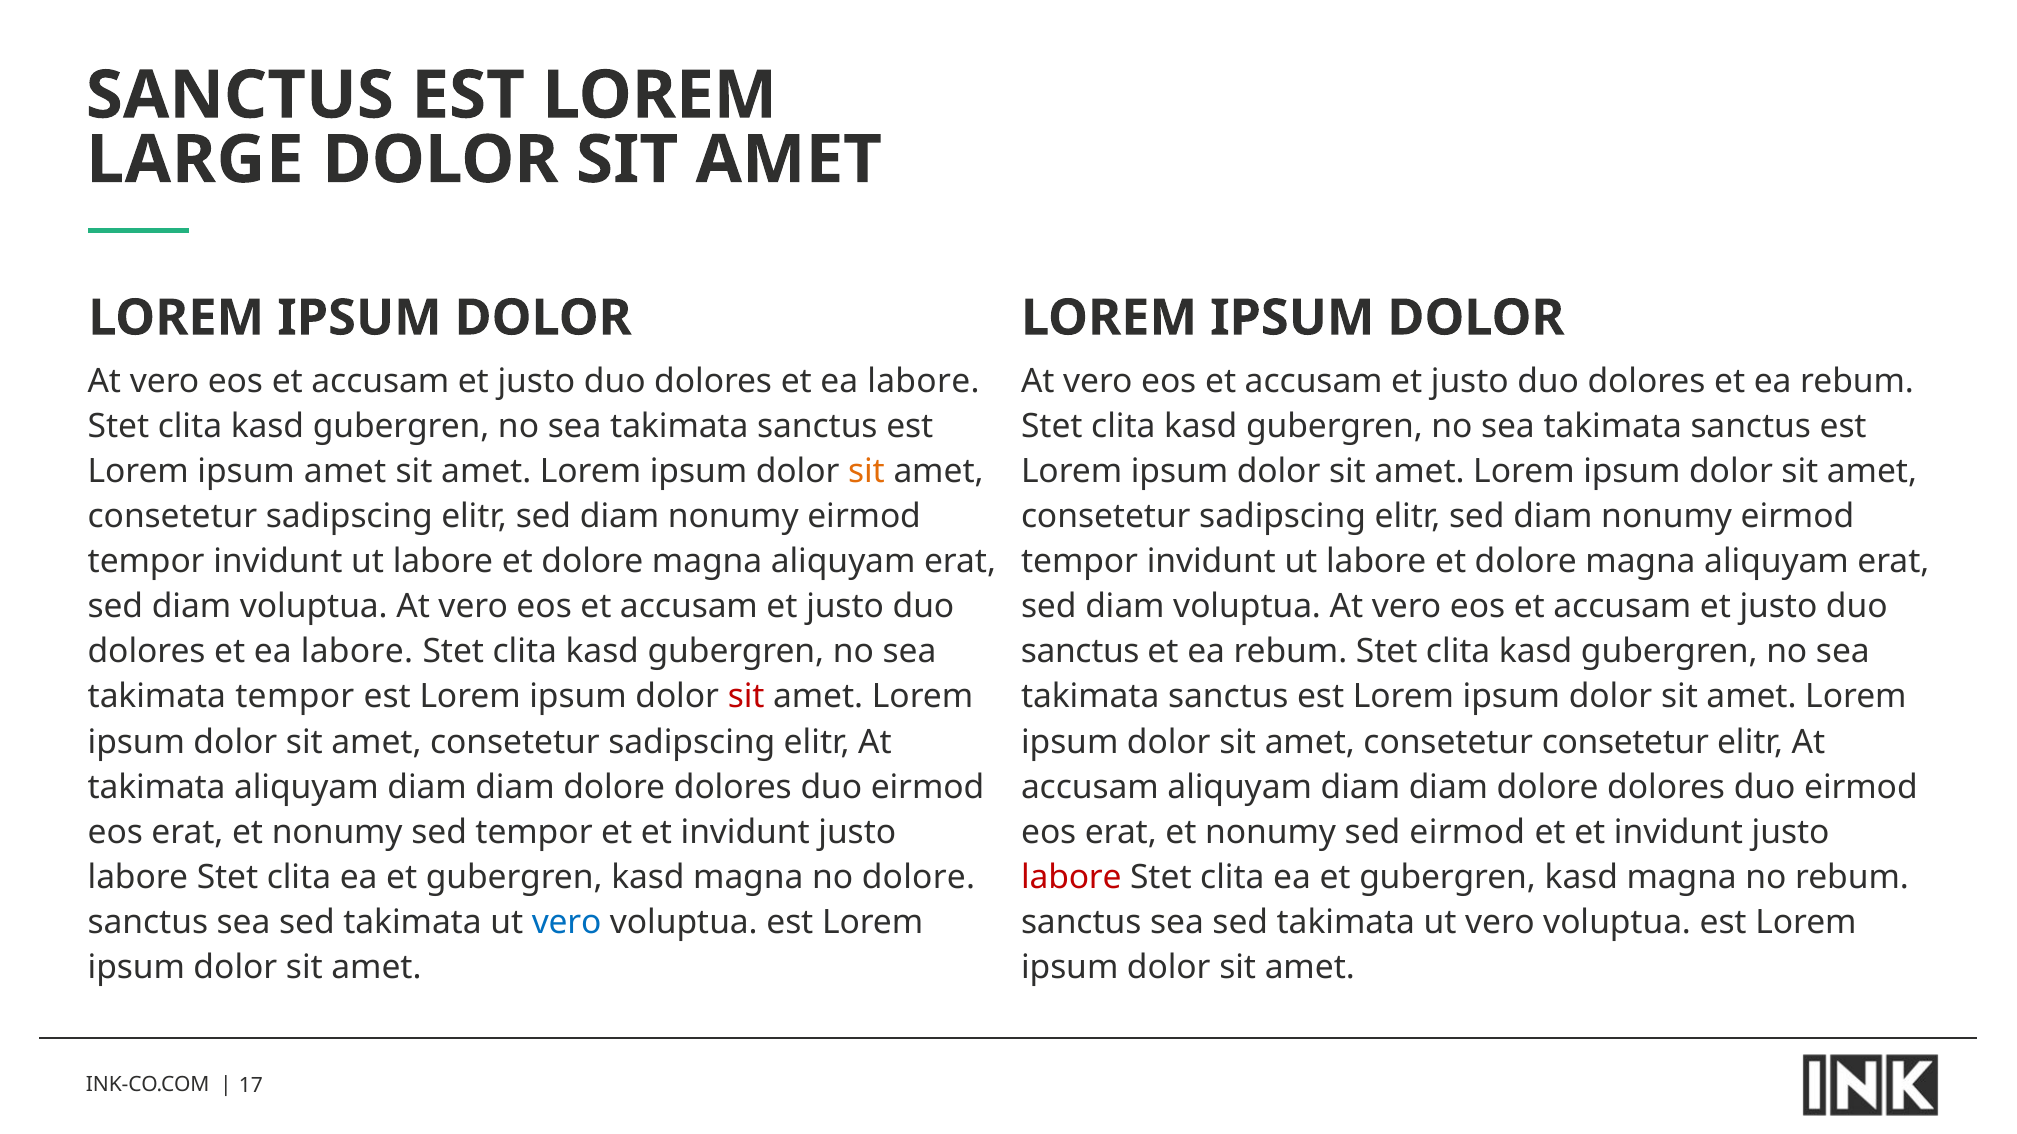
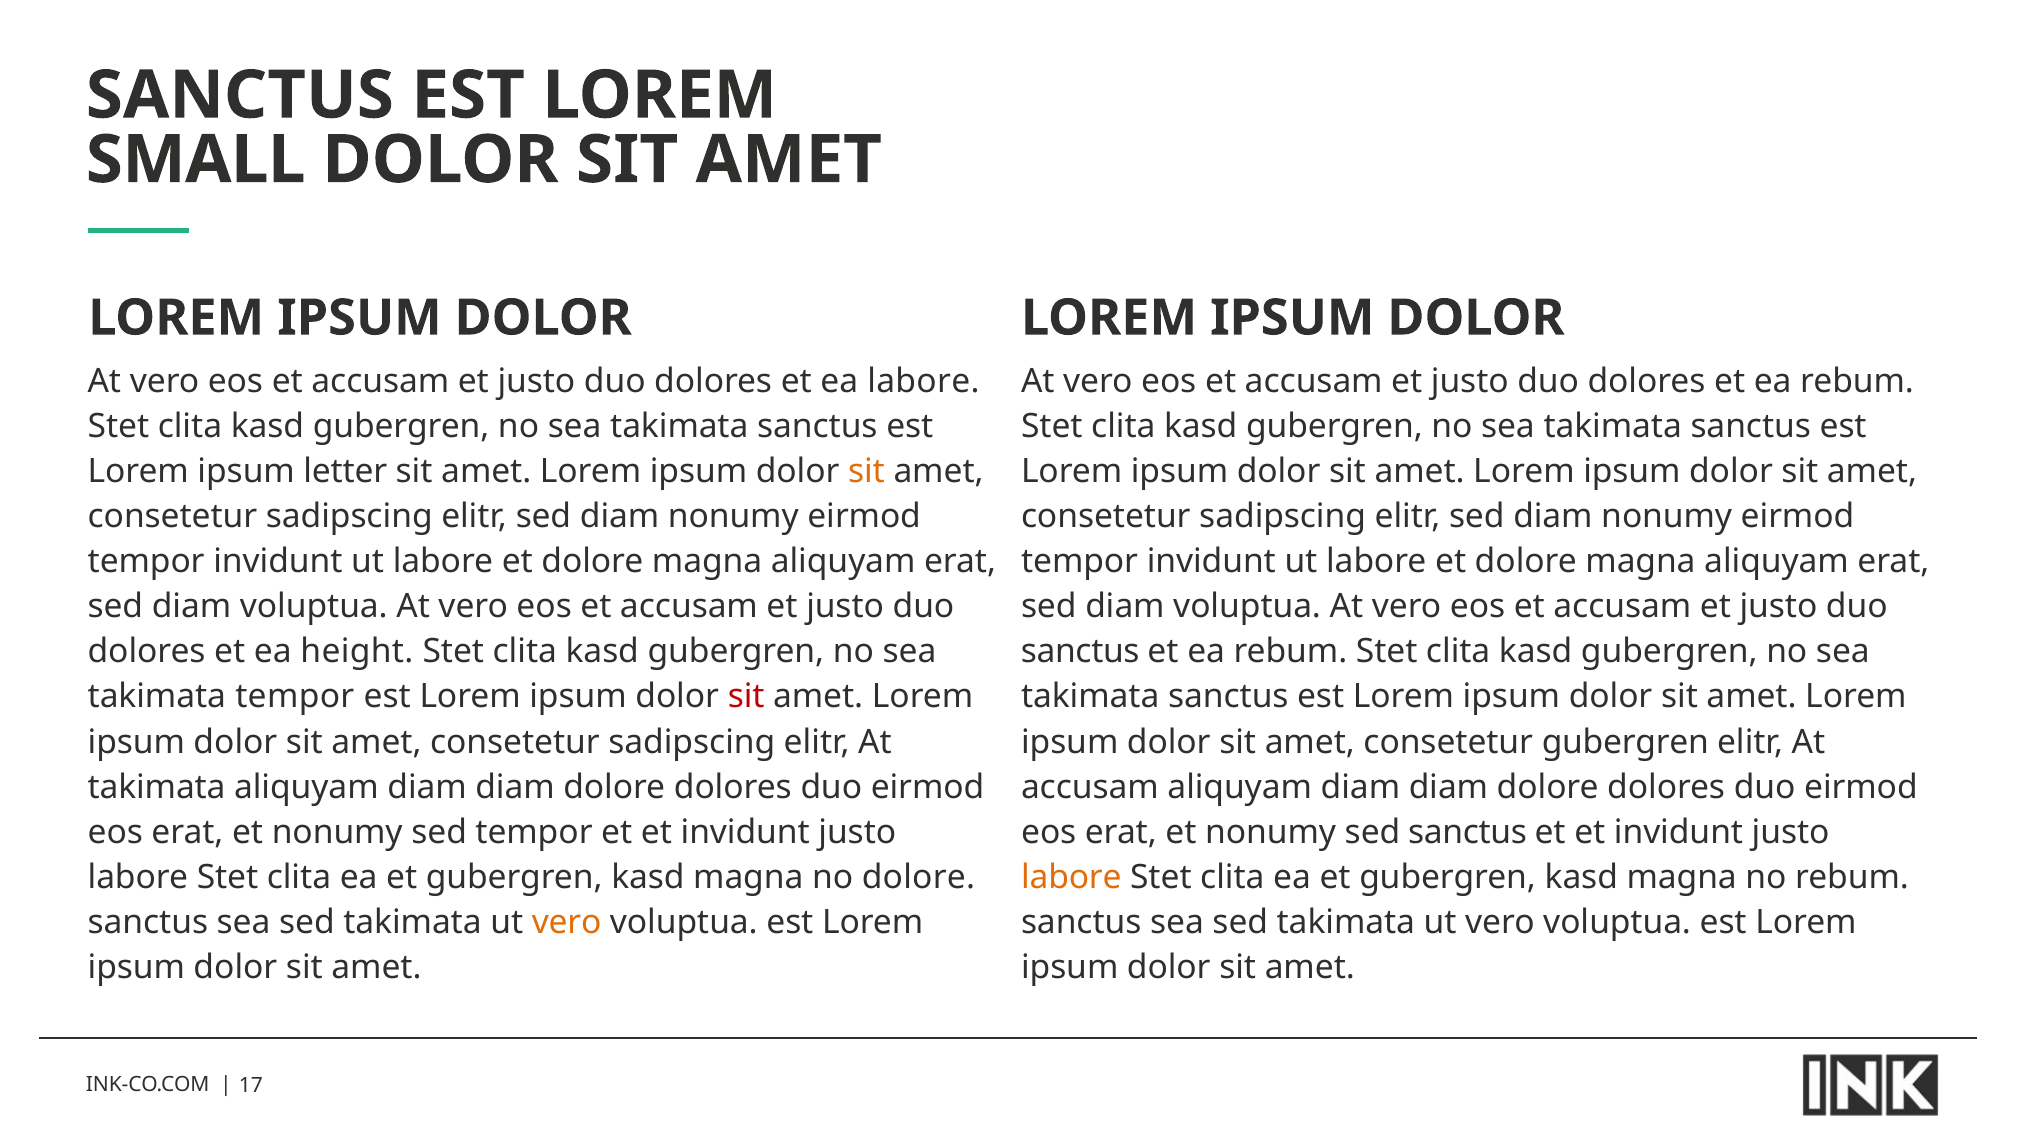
LARGE: LARGE -> SMALL (196, 160)
ipsum amet: amet -> letter (345, 472)
labore: labore -> height (357, 652)
consetetur consetetur: consetetur -> gubergren (1625, 742)
sed eirmod: eirmod -> sanctus (1468, 833)
labore colour: red -> orange (1071, 878)
vero colour: blue -> orange (567, 923)
